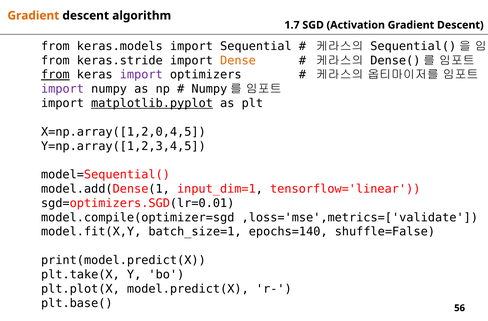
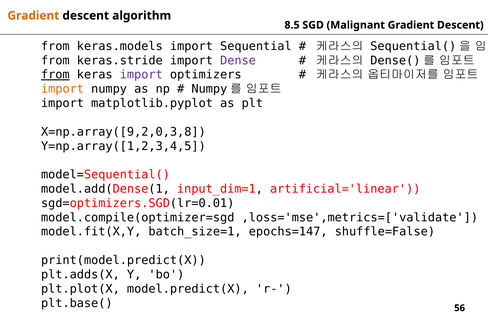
1.7: 1.7 -> 8.5 (292, 25)
Activation: Activation -> Malignant (356, 25)
Dense colour: orange -> purple (238, 60)
import colour: purple -> orange (63, 89)
matplotlib.pyplot underline: present -> none (152, 103)
X=np.array([1,2,0,4,5: X=np.array([1,2,0,4,5 -> X=np.array([9,2,0,3,8 (123, 132)
tensorflow='linear: tensorflow='linear -> artificial='linear (345, 189)
epochs=140: epochs=140 -> epochs=147 (288, 231)
plt.take(X: plt.take(X -> plt.adds(X (80, 274)
